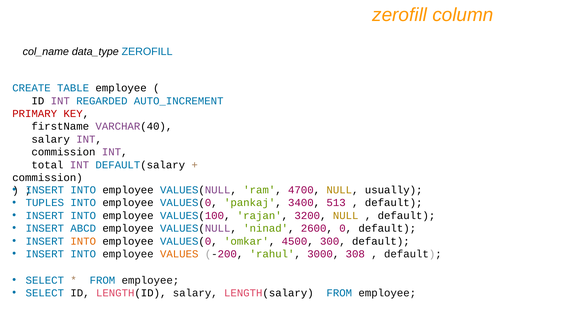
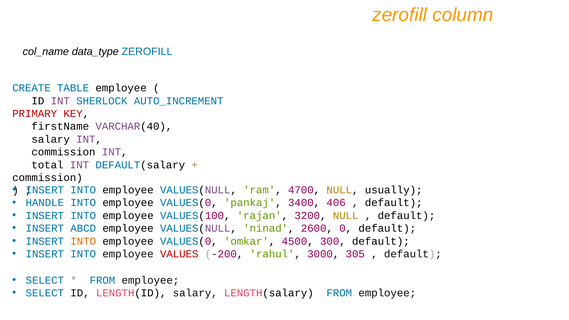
REGARDED: REGARDED -> SHERLOCK (102, 101)
TUPLES: TUPLES -> HANDLE (45, 203)
513: 513 -> 406 (336, 203)
VALUES colour: orange -> red (179, 254)
308: 308 -> 305 (355, 254)
